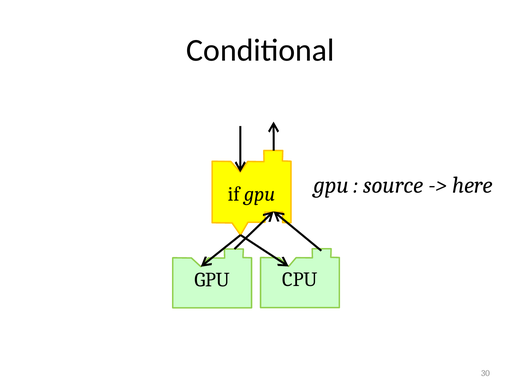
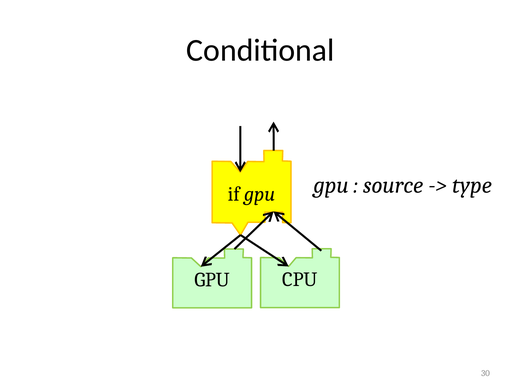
here: here -> type (472, 185)
